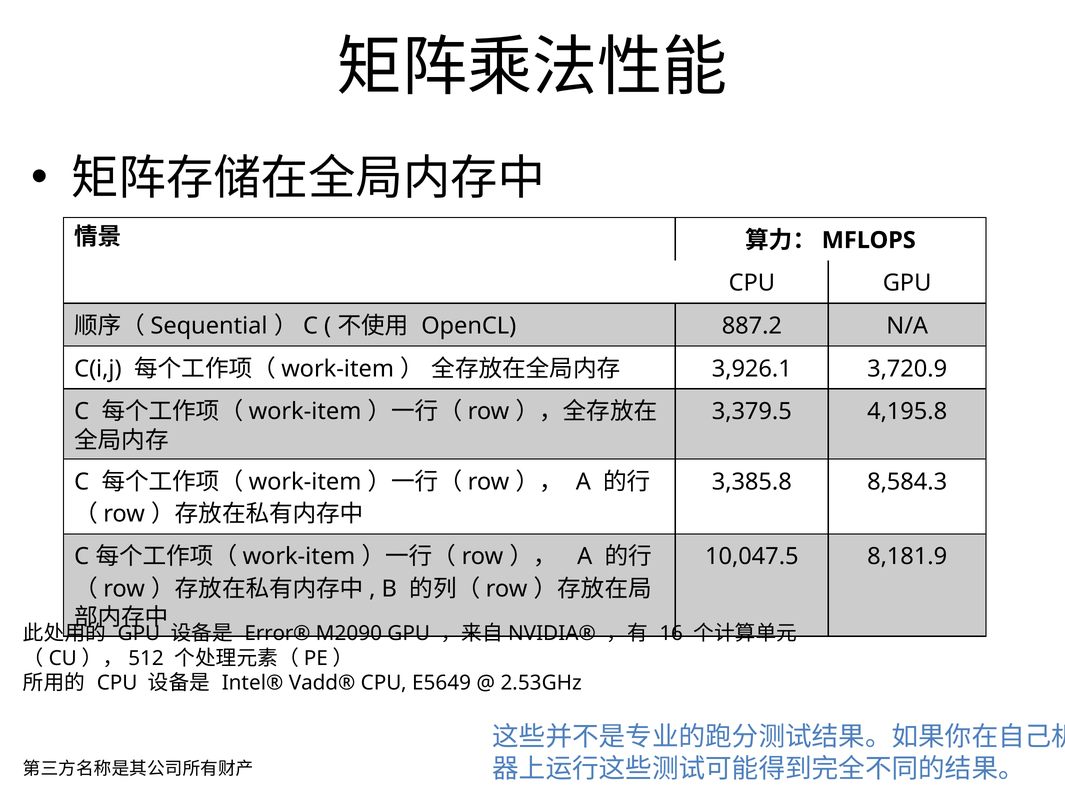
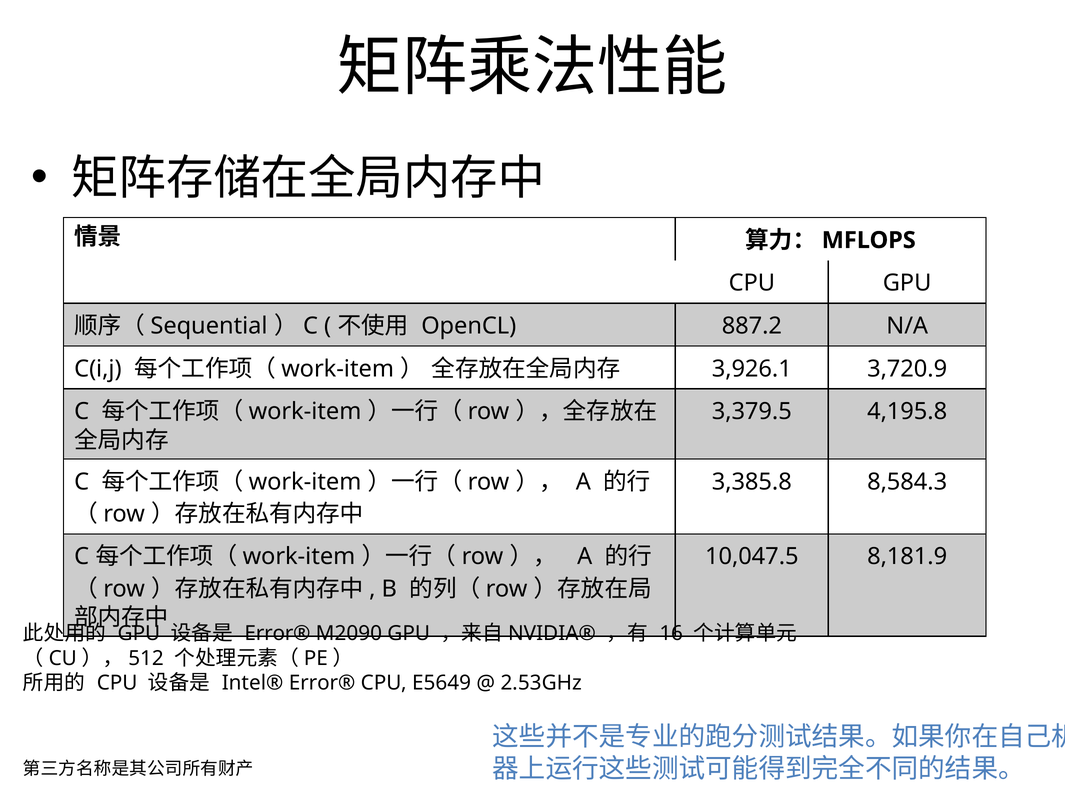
Intel® Vadd®: Vadd® -> Error® (322, 683)
